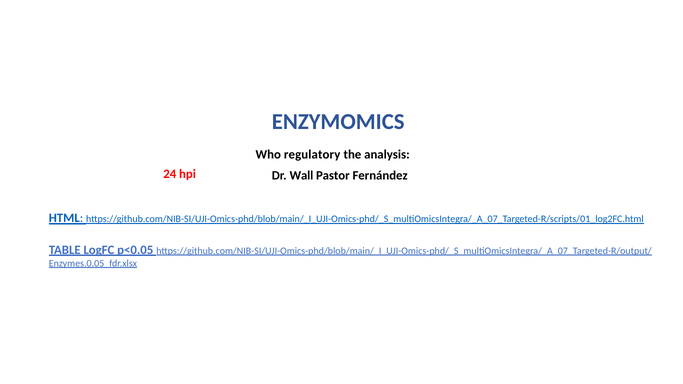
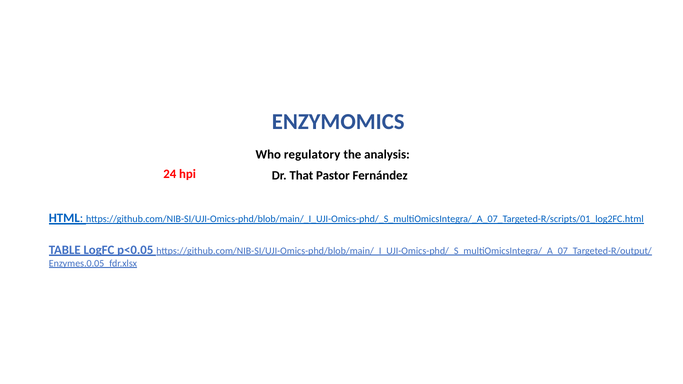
Wall: Wall -> That (301, 175)
